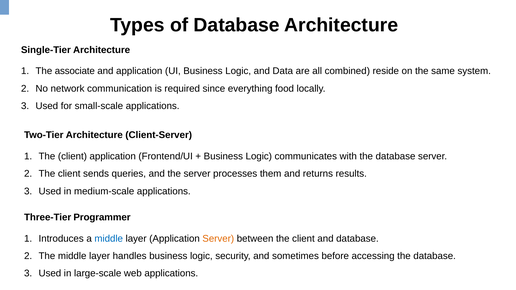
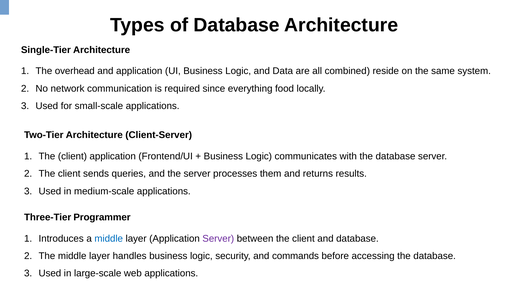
associate: associate -> overhead (75, 71)
Server colour: orange -> purple (218, 239)
sometimes: sometimes -> commands (296, 256)
